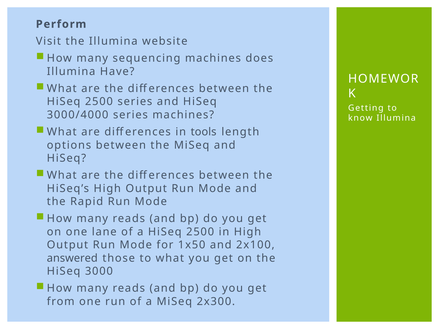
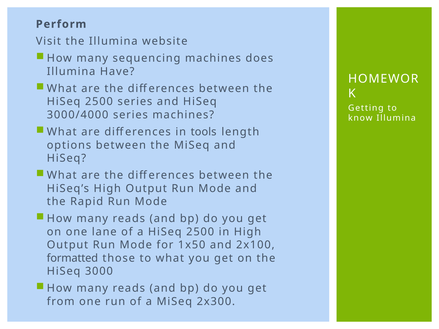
answered: answered -> formatted (72, 258)
